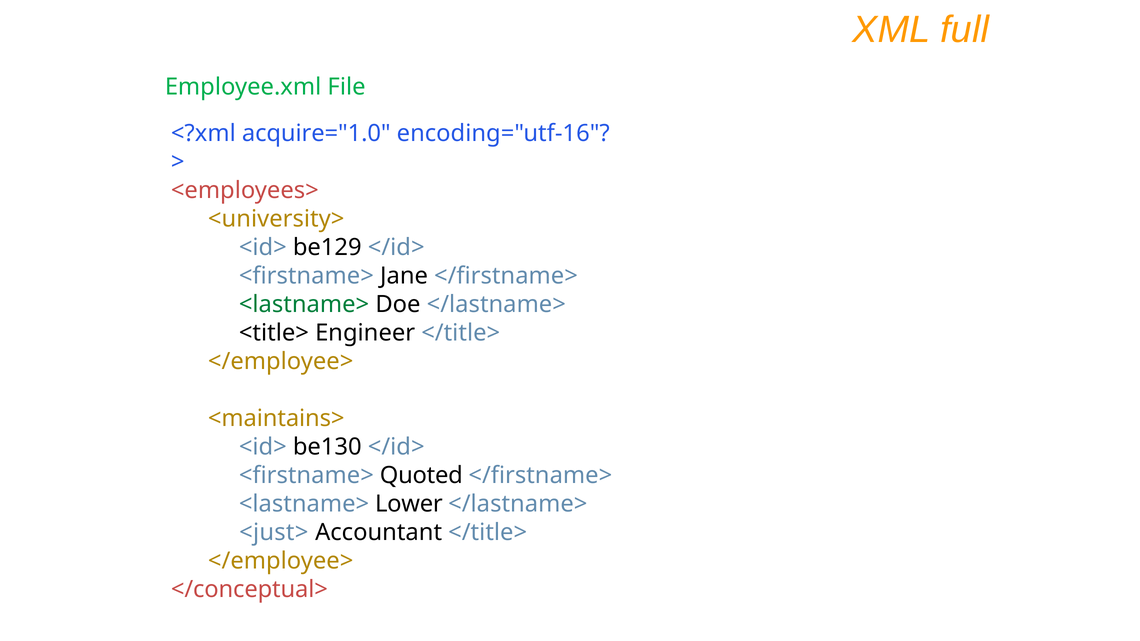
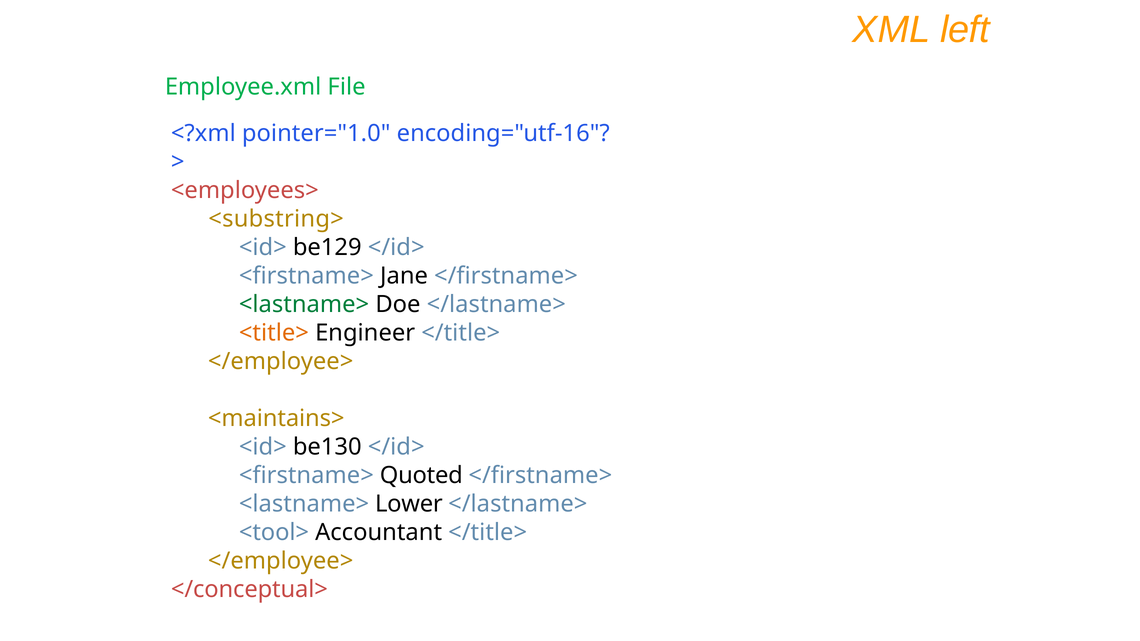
full: full -> left (965, 30)
acquire="1.0: acquire="1.0 -> pointer="1.0 (316, 134)
<university>: <university> -> <substring> (276, 219)
<title> colour: black -> orange (274, 333)
<just>: <just> -> <tool> (274, 533)
